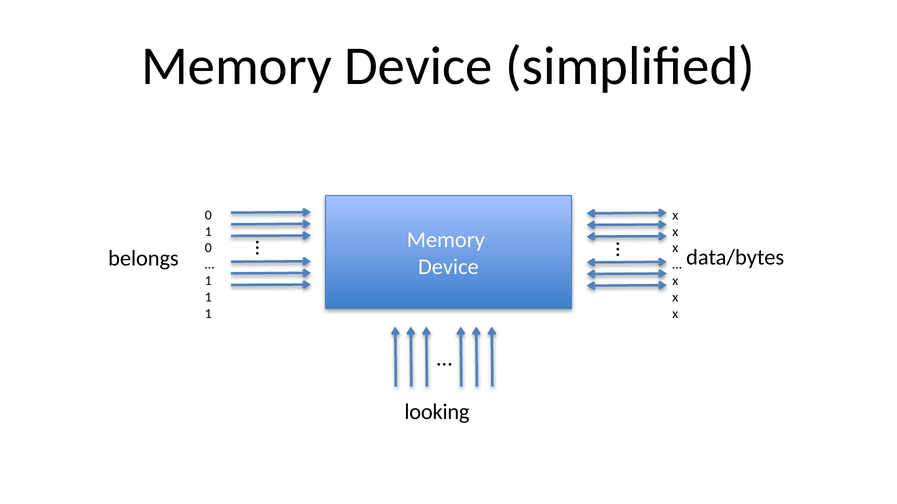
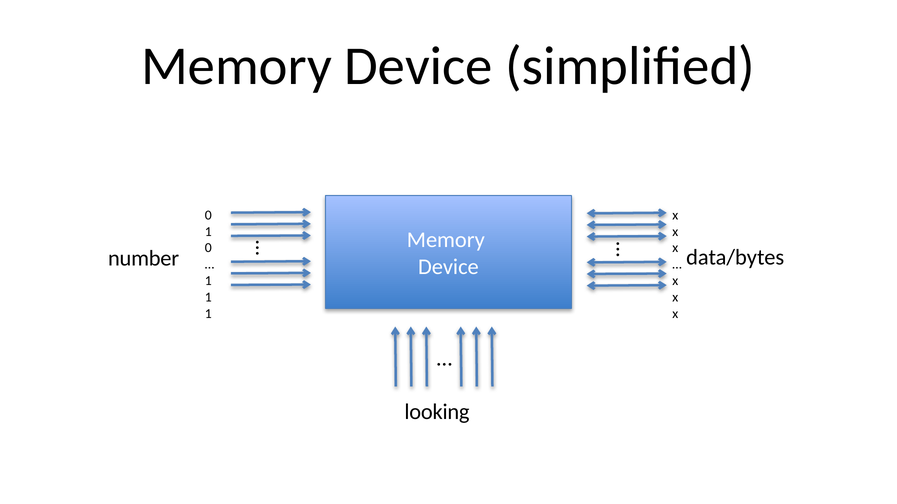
belongs: belongs -> number (144, 259)
